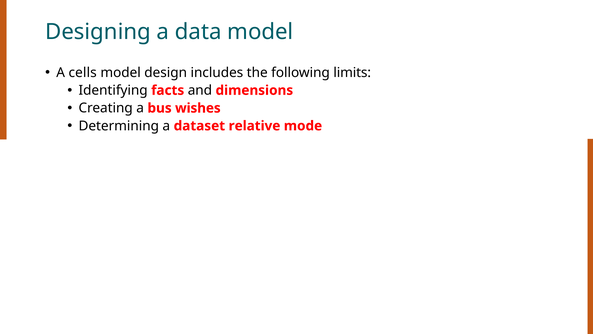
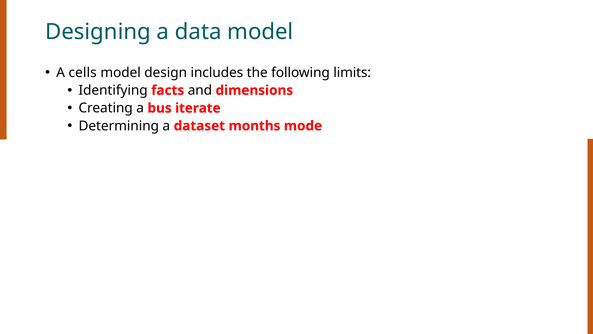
wishes: wishes -> iterate (198, 108)
relative: relative -> months (254, 126)
